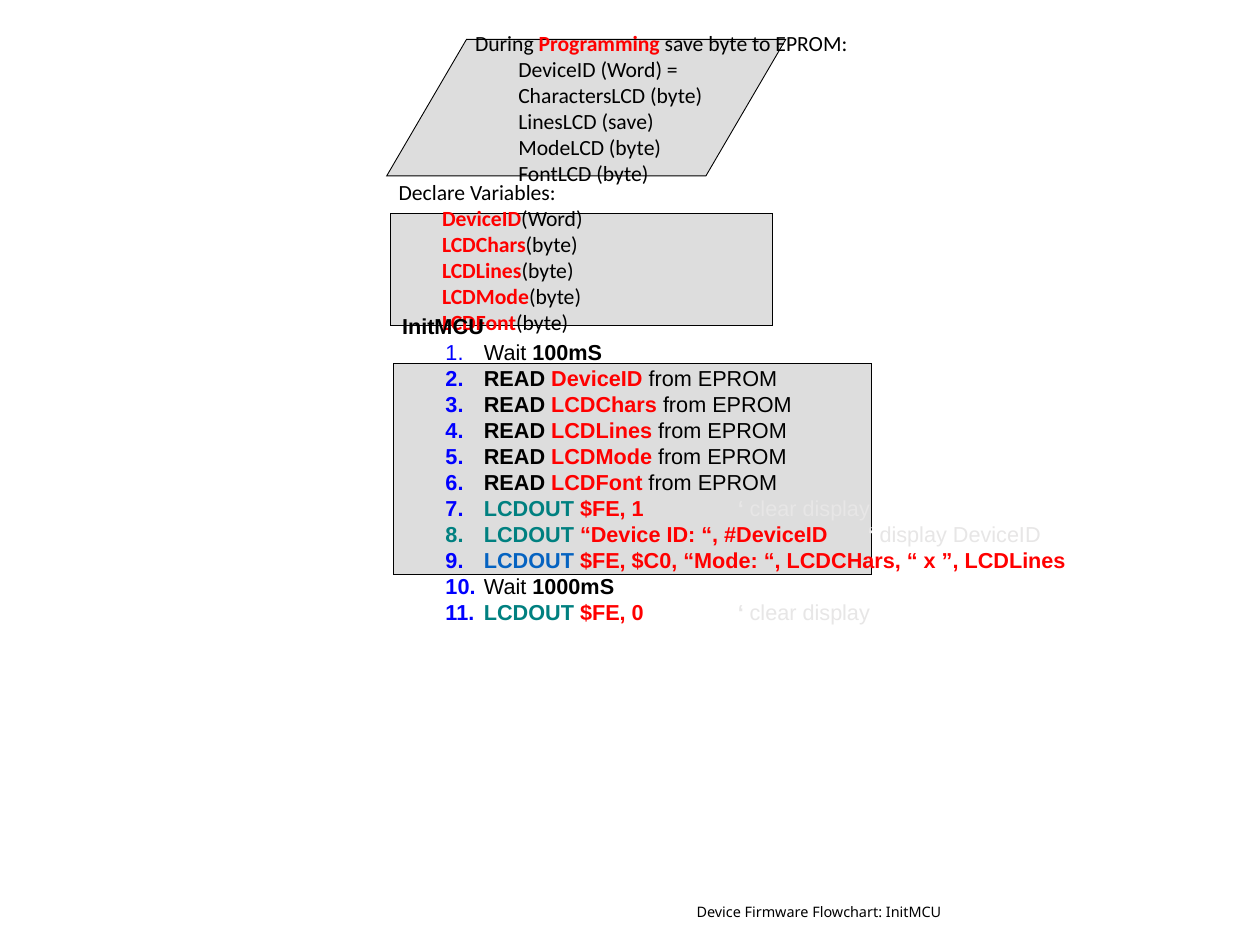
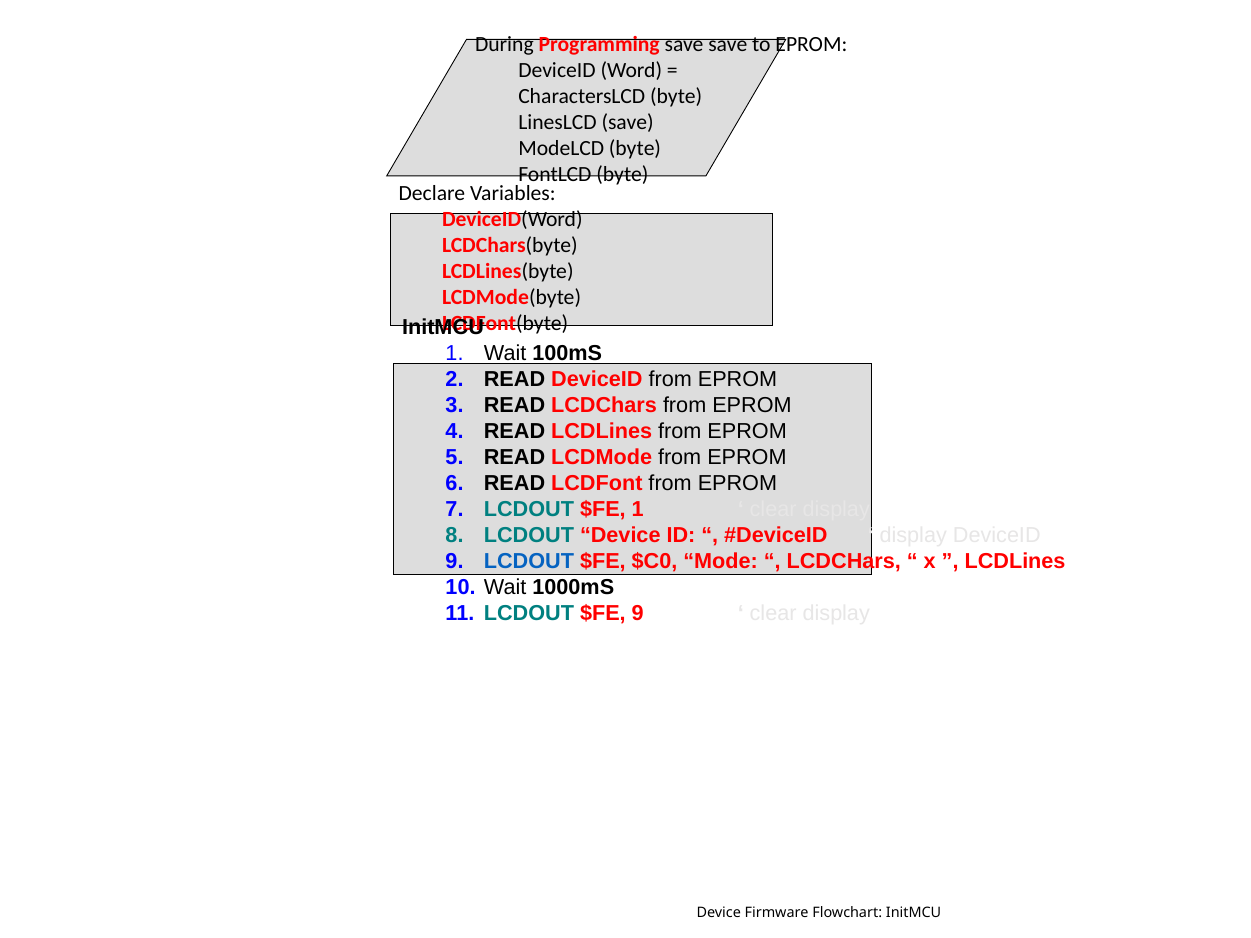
save byte: byte -> save (728, 44)
$FE 0: 0 -> 9 (638, 613)
